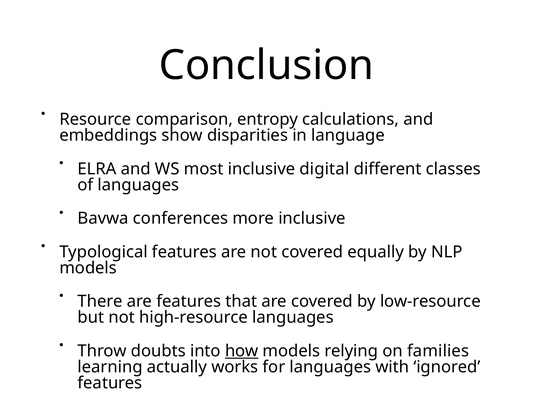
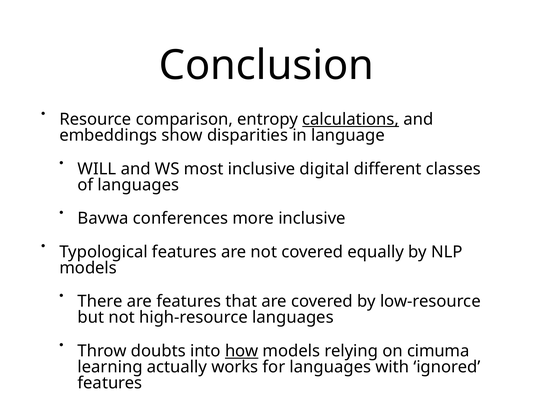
calculations underline: none -> present (351, 119)
ELRA: ELRA -> WILL (97, 169)
families: families -> cimuma (438, 351)
